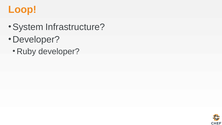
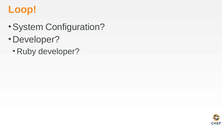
Infrastructure: Infrastructure -> Configuration (75, 27)
